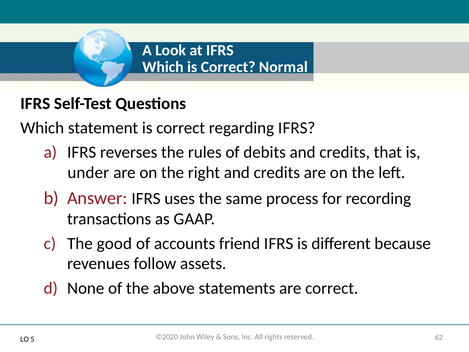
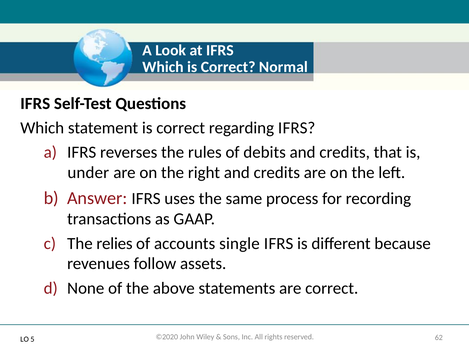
good: good -> relies (114, 243)
friend: friend -> single (239, 243)
